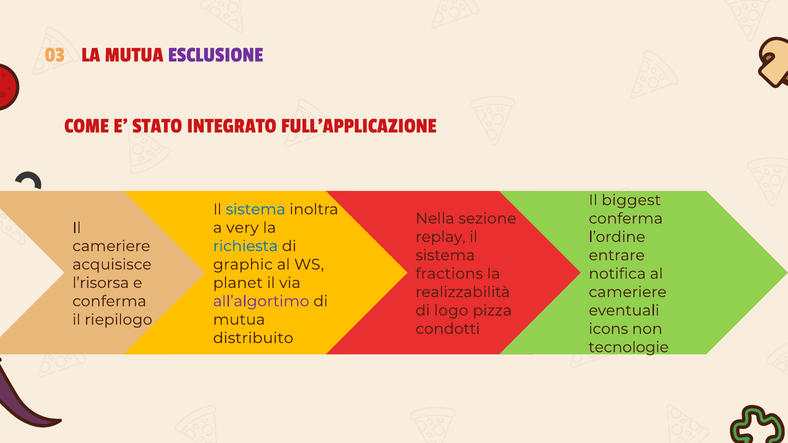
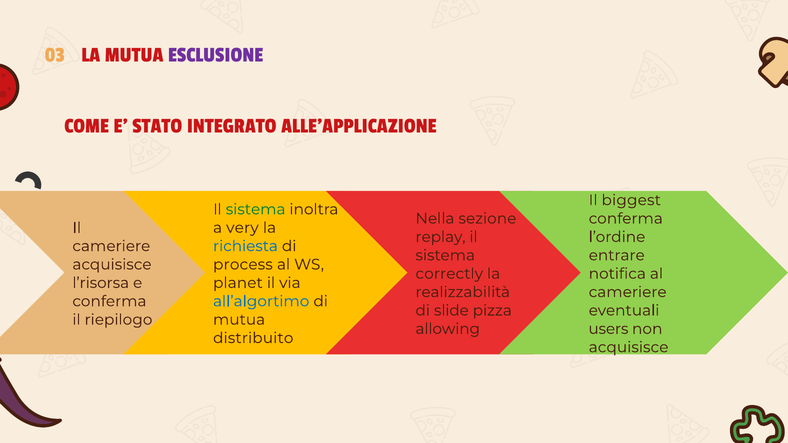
FULL’APPLICAZIONE: FULL’APPLICAZIONE -> ALLE’APPLICAZIONE (359, 126)
sistema colour: blue -> green (256, 209)
graphic: graphic -> process (243, 265)
fractions: fractions -> correctly (449, 274)
all’algortimo colour: purple -> blue (261, 301)
logo: logo -> slide (451, 311)
condotti: condotti -> allowing (448, 329)
icons: icons -> users (608, 329)
tecnologie: tecnologie -> acquisisce (629, 347)
